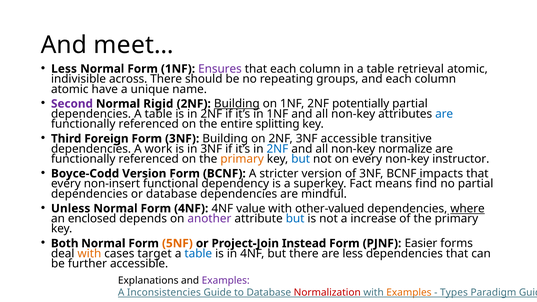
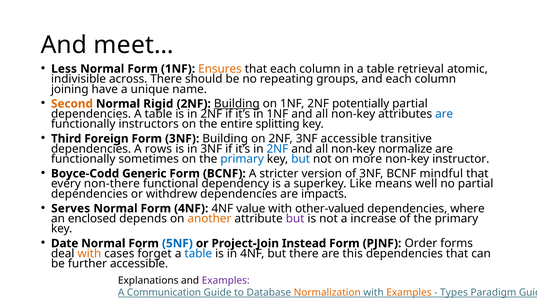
Ensures colour: purple -> orange (220, 69)
atomic: atomic -> joining (70, 89)
Second colour: purple -> orange (72, 104)
referenced: referenced -> instructors (149, 124)
work: work -> rows (158, 149)
referenced: referenced -> sometimes (149, 159)
primary colour: orange -> blue (242, 159)
on every: every -> more (367, 159)
Boyce-Codd Version: Version -> Generic (144, 174)
impacts: impacts -> mindful (441, 174)
non-insert: non-insert -> non-there (112, 184)
Fact: Fact -> Like (361, 184)
find: find -> well (426, 184)
or database: database -> withdrew (172, 194)
mindful: mindful -> impacts (324, 194)
Unless: Unless -> Serves (71, 209)
where underline: present -> none (468, 209)
another colour: purple -> orange (209, 219)
but colour: blue -> purple (295, 219)
Both: Both -> Date (65, 243)
5NF colour: orange -> blue (177, 243)
Easier: Easier -> Order (421, 243)
target: target -> forget (155, 254)
are less: less -> this (353, 254)
Inconsistencies: Inconsistencies -> Communication (164, 293)
Normalization colour: red -> orange (327, 293)
